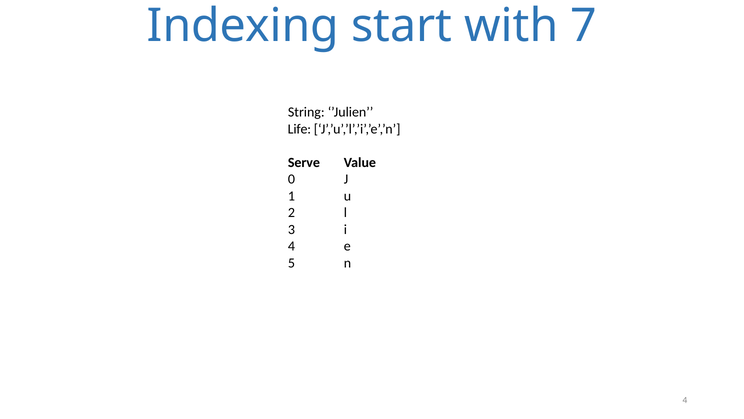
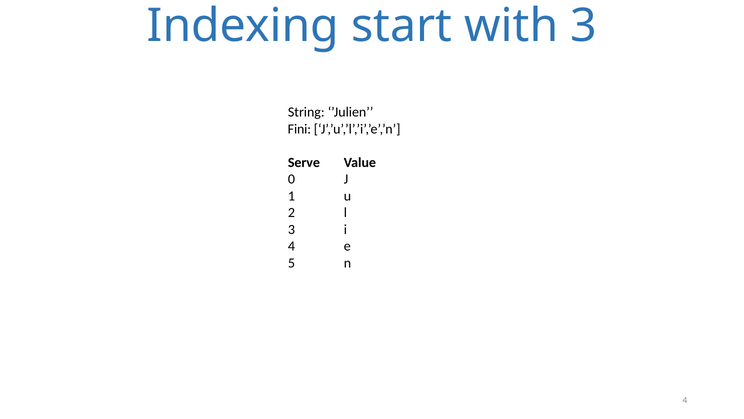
with 7: 7 -> 3 (584, 26)
Life: Life -> Fini (299, 129)
